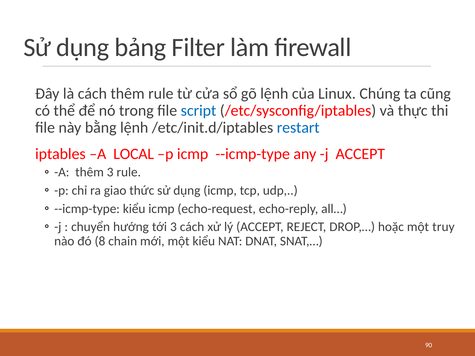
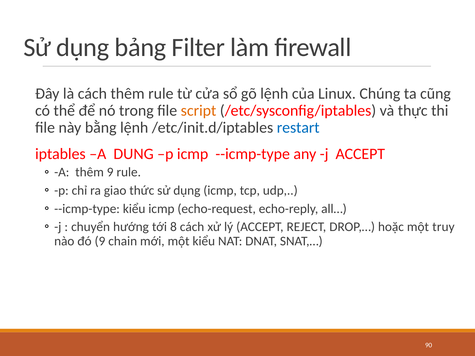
script colour: blue -> orange (199, 111)
LOCAL: LOCAL -> DUNG (134, 154)
thêm 3: 3 -> 9 (110, 172)
tới 3: 3 -> 8 (173, 227)
đó 8: 8 -> 9 (100, 241)
